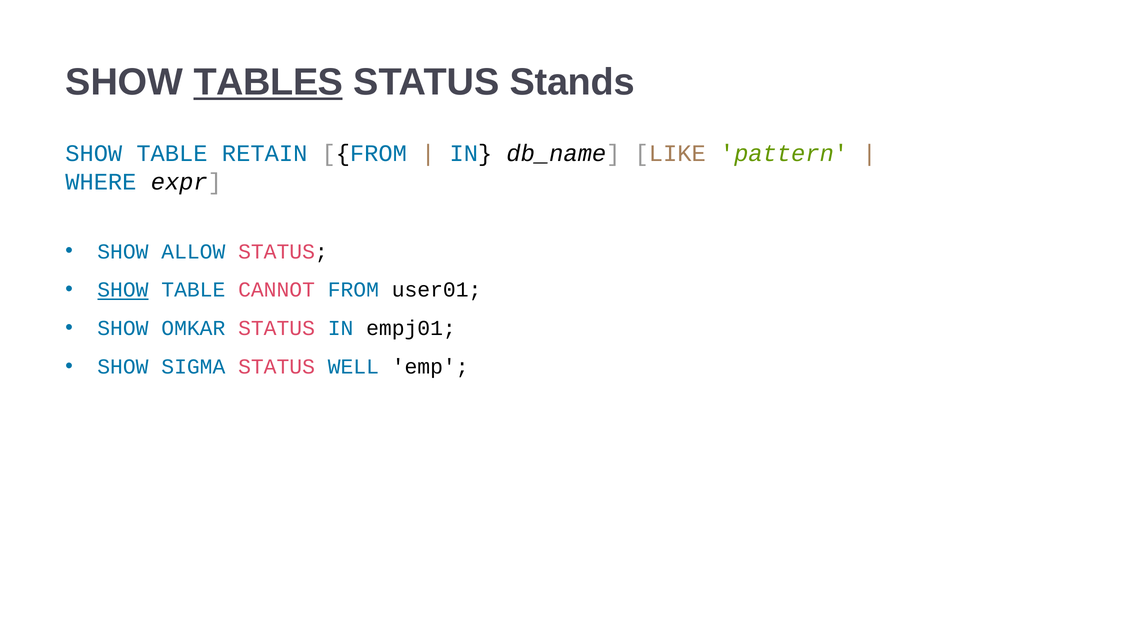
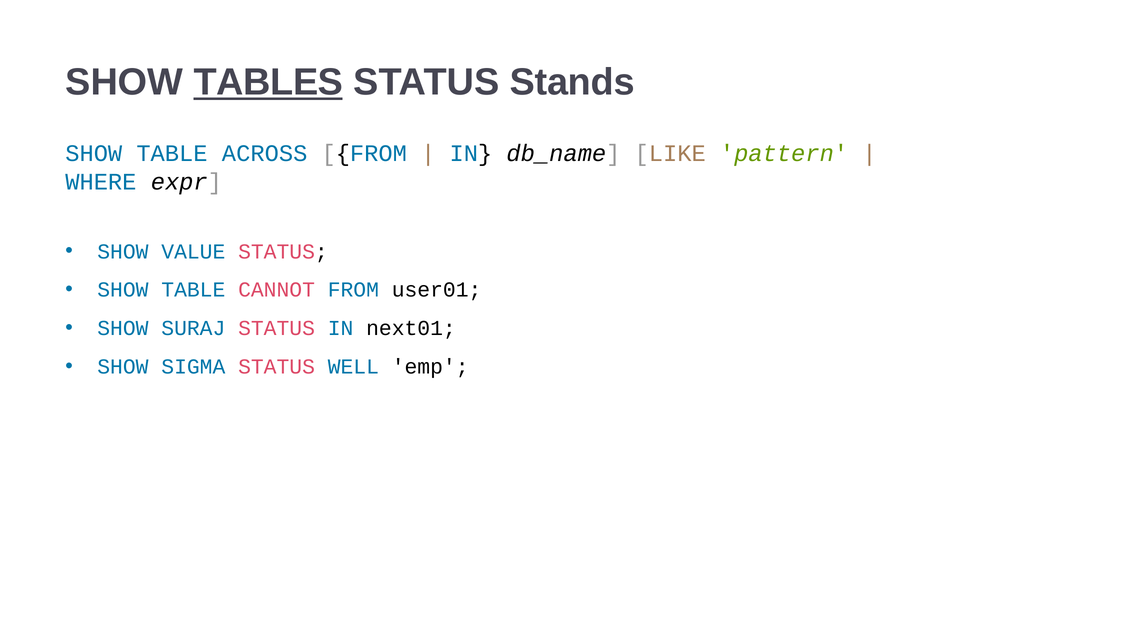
RETAIN: RETAIN -> ACROSS (265, 153)
ALLOW: ALLOW -> VALUE (193, 252)
SHOW underline: present -> none (123, 290)
OMKAR: OMKAR -> SURAJ (193, 328)
empj01: empj01 -> next01 (411, 328)
